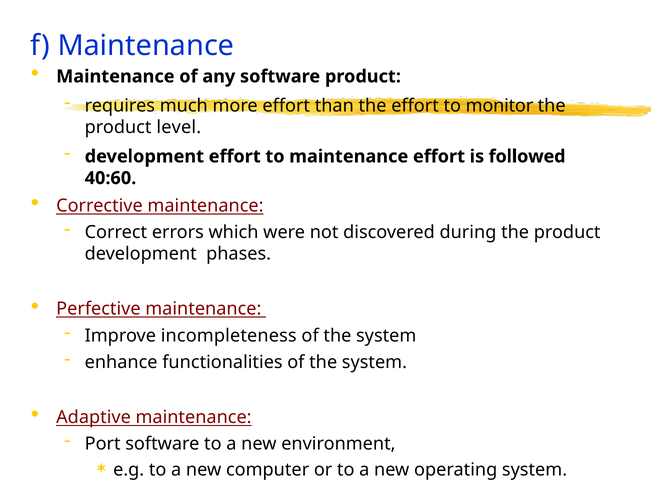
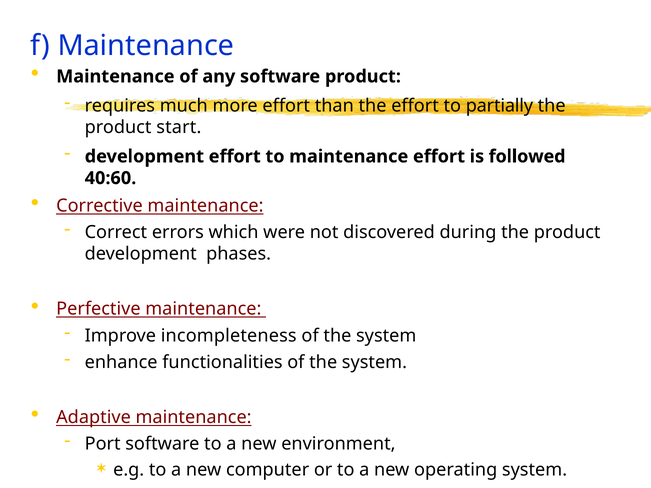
monitor: monitor -> partially (499, 106)
level: level -> start (179, 127)
